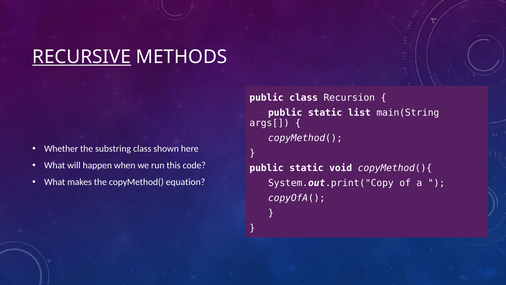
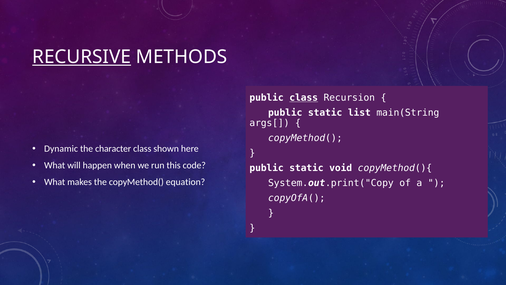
class underline: none -> present (304, 98)
Whether: Whether -> Dynamic (61, 149)
substring: substring -> character (113, 149)
